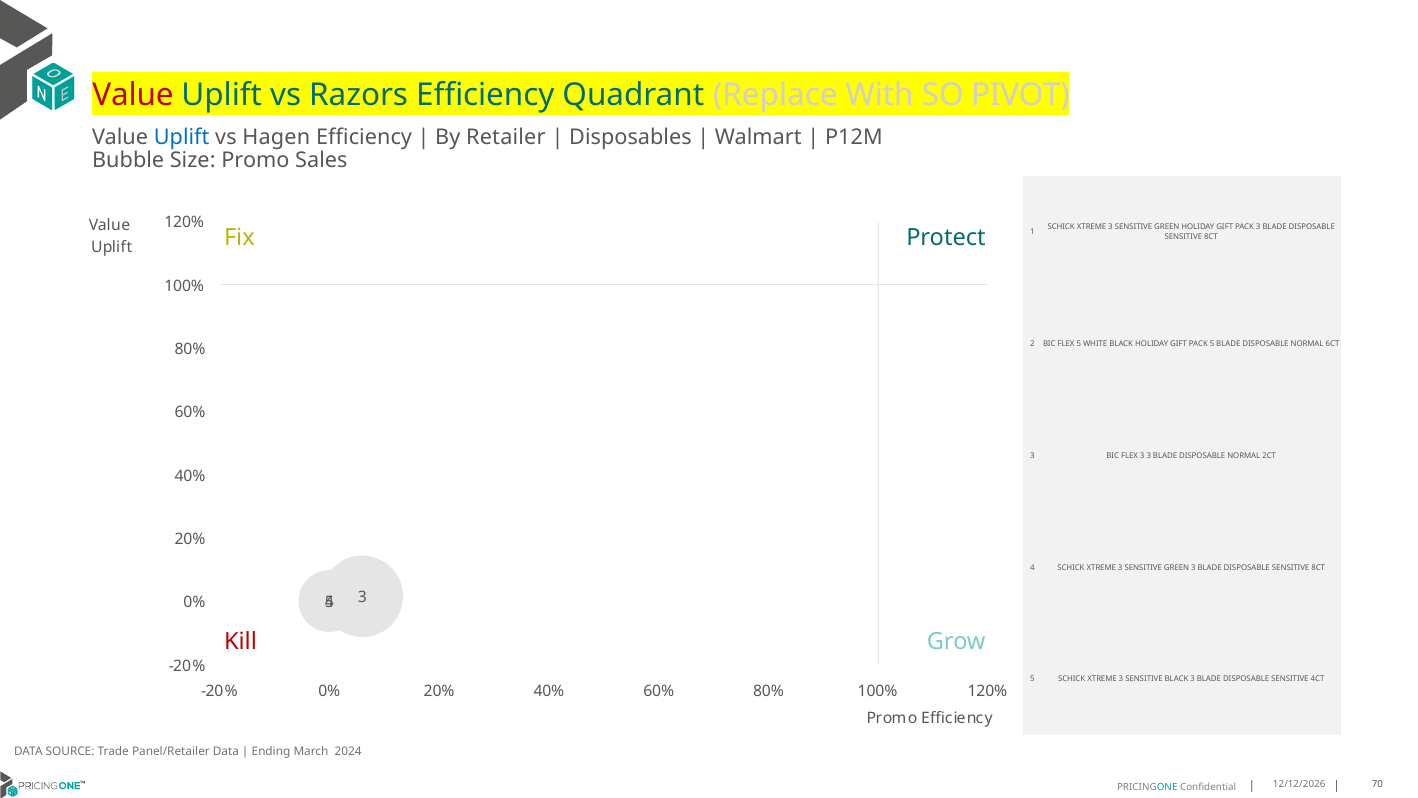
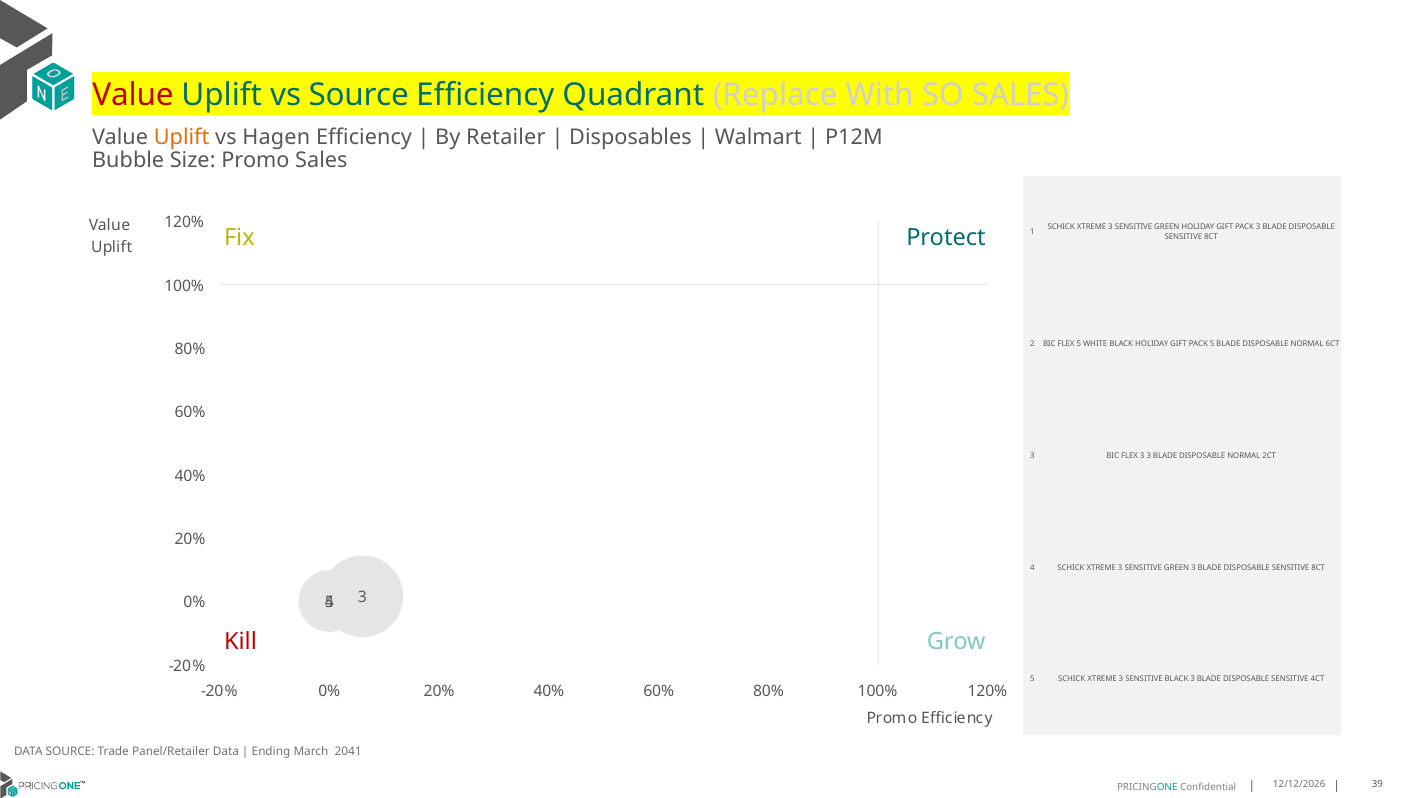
vs Razors: Razors -> Source (359, 95)
SO PIVOT: PIVOT -> SALES (1020, 95)
Uplift colour: blue -> orange (182, 137)
2024: 2024 -> 2041 (348, 751)
70: 70 -> 39 (1377, 784)
